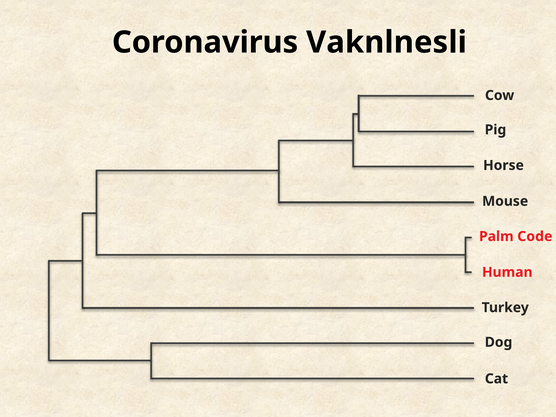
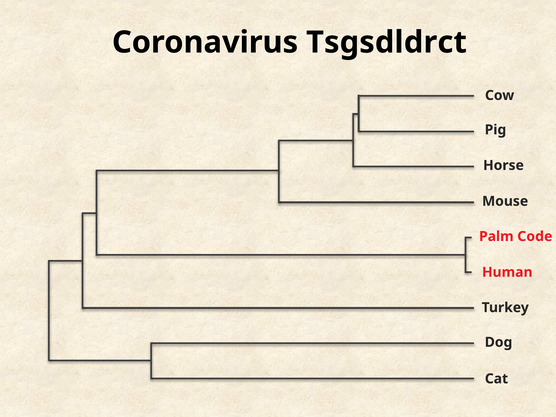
Vaknlnesli: Vaknlnesli -> Tsgsdldrct (386, 42)
